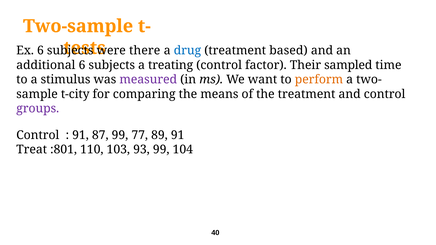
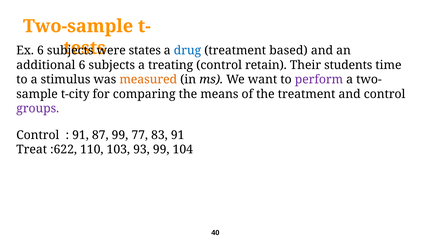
there: there -> states (145, 51)
factor: factor -> retain (266, 65)
sampled: sampled -> students (348, 65)
measured colour: purple -> orange (148, 80)
perform colour: orange -> purple (319, 80)
89: 89 -> 83 (159, 135)
:801: :801 -> :622 (64, 150)
